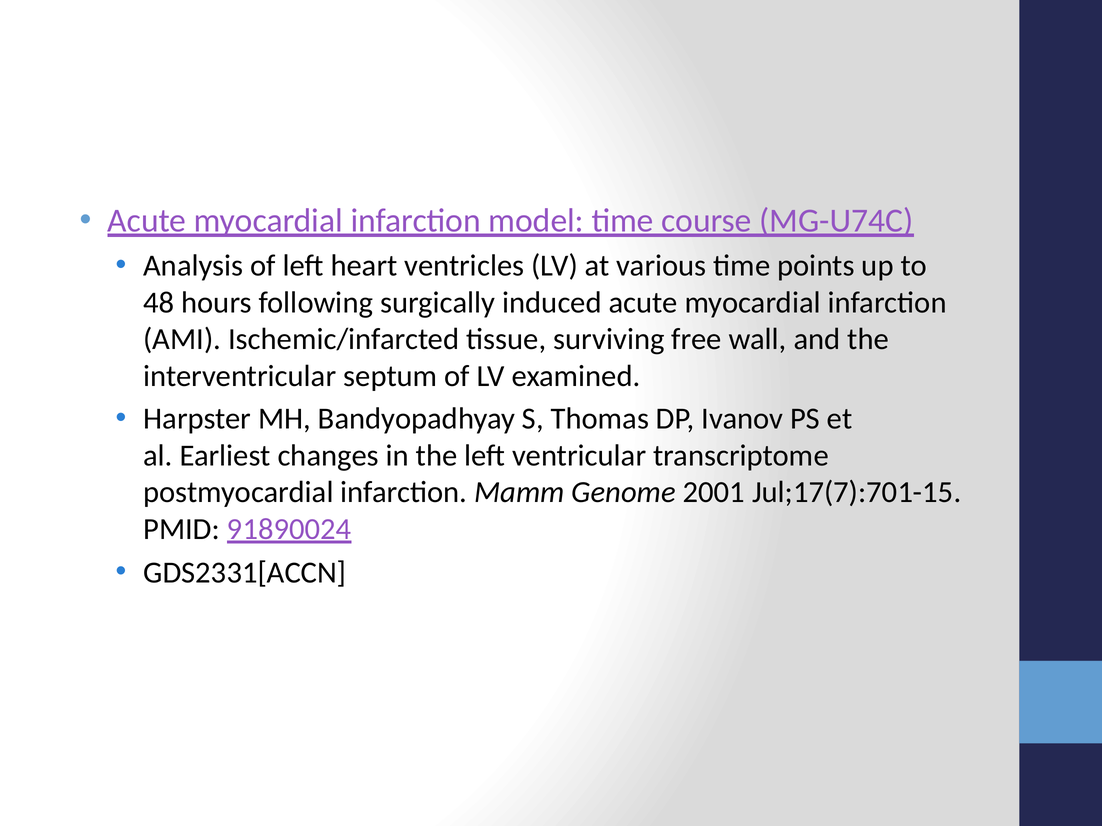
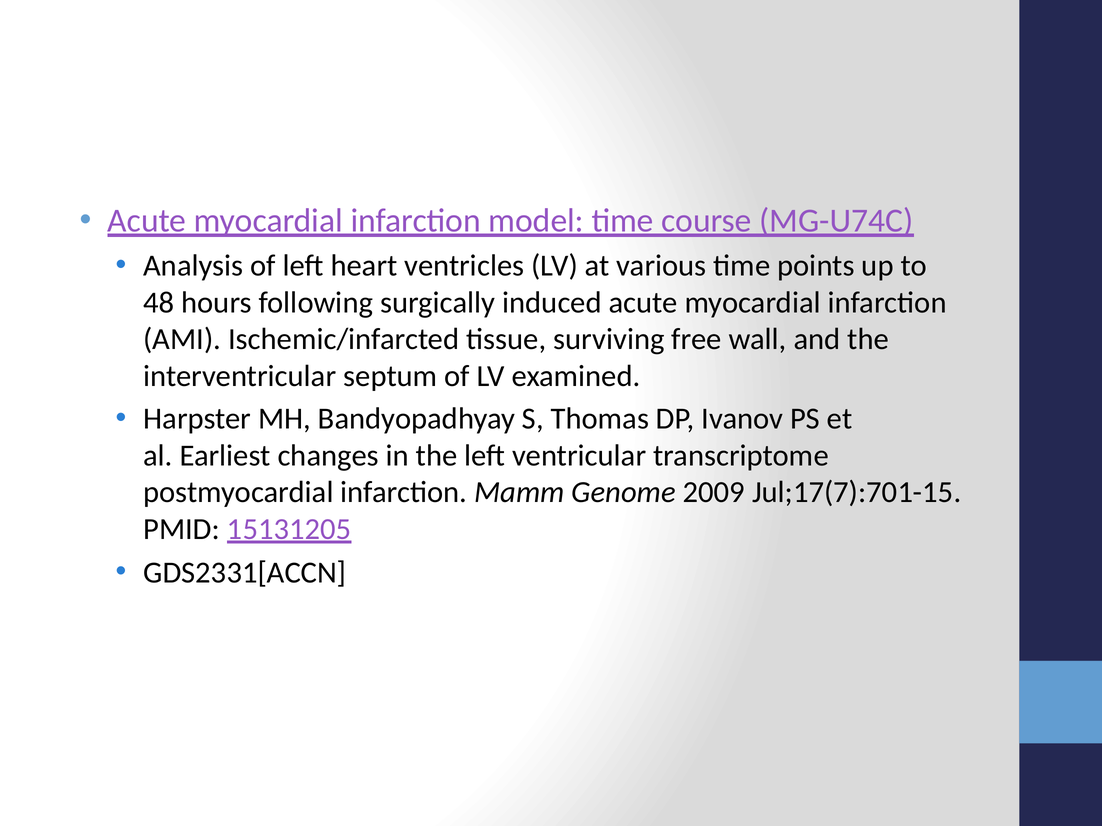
2001: 2001 -> 2009 (714, 493)
91890024: 91890024 -> 15131205 (289, 529)
